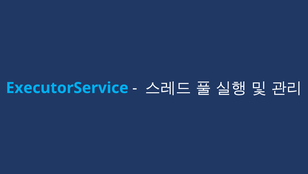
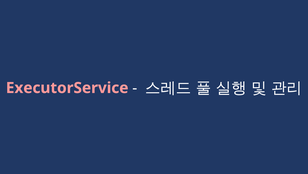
ExecutorService colour: light blue -> pink (67, 88)
